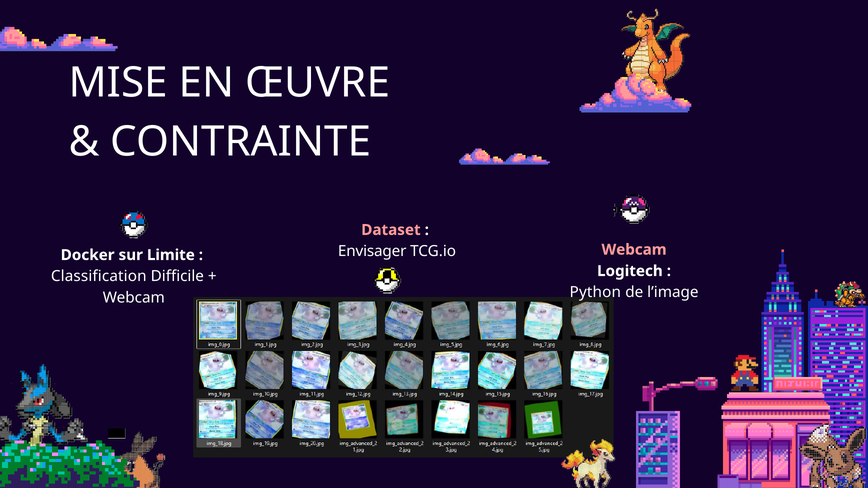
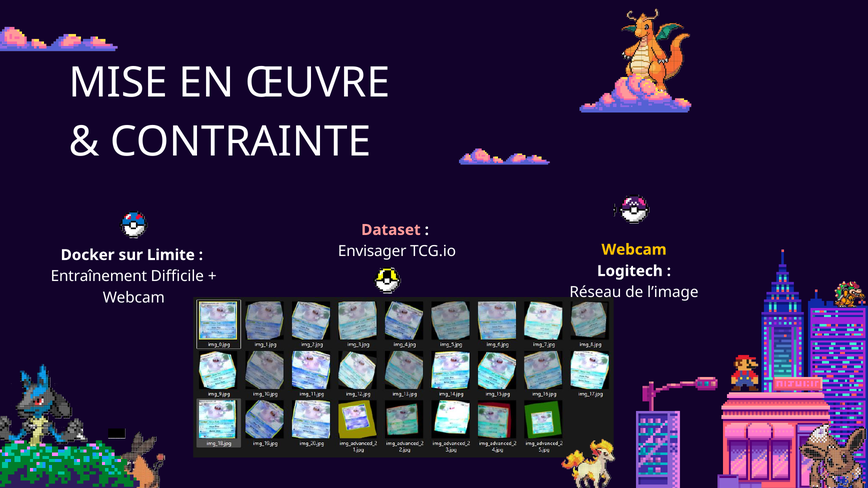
Webcam colour: pink -> yellow (634, 250)
Classification: Classification -> Entraînement (99, 277)
Python: Python -> Réseau (595, 293)
